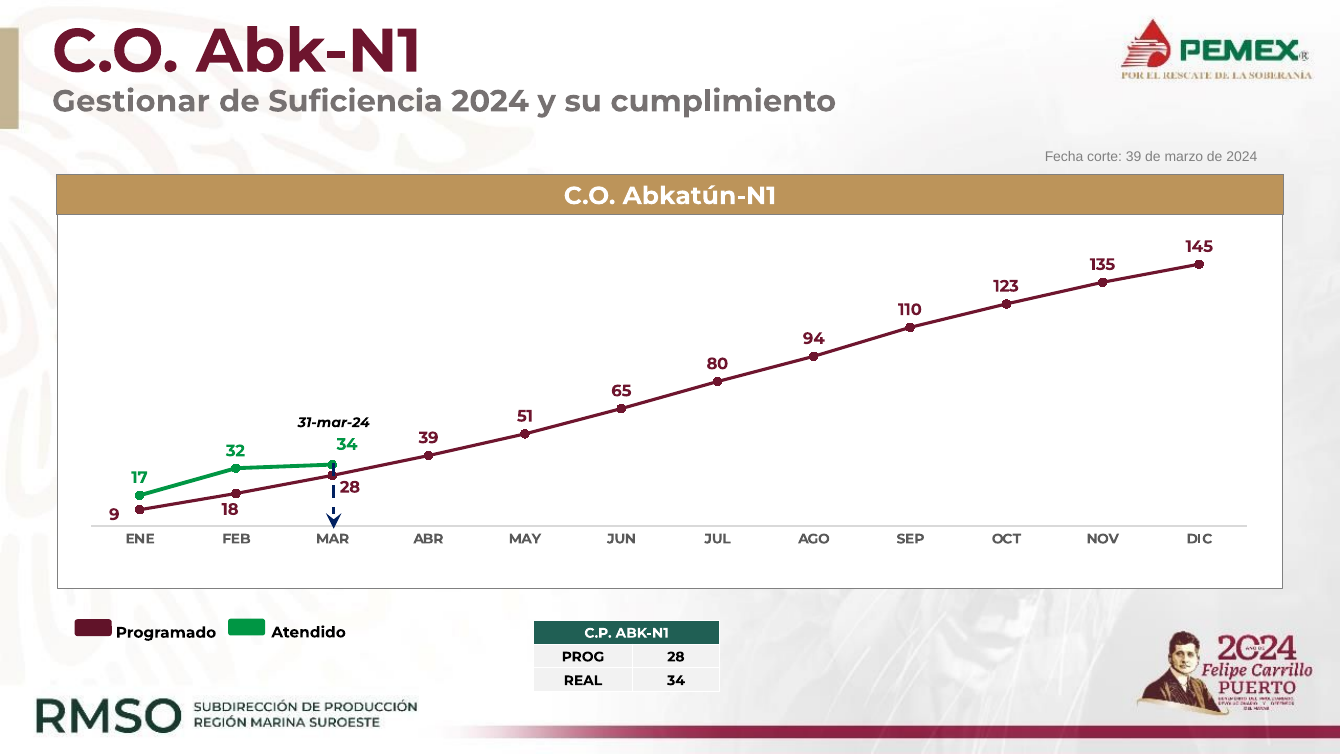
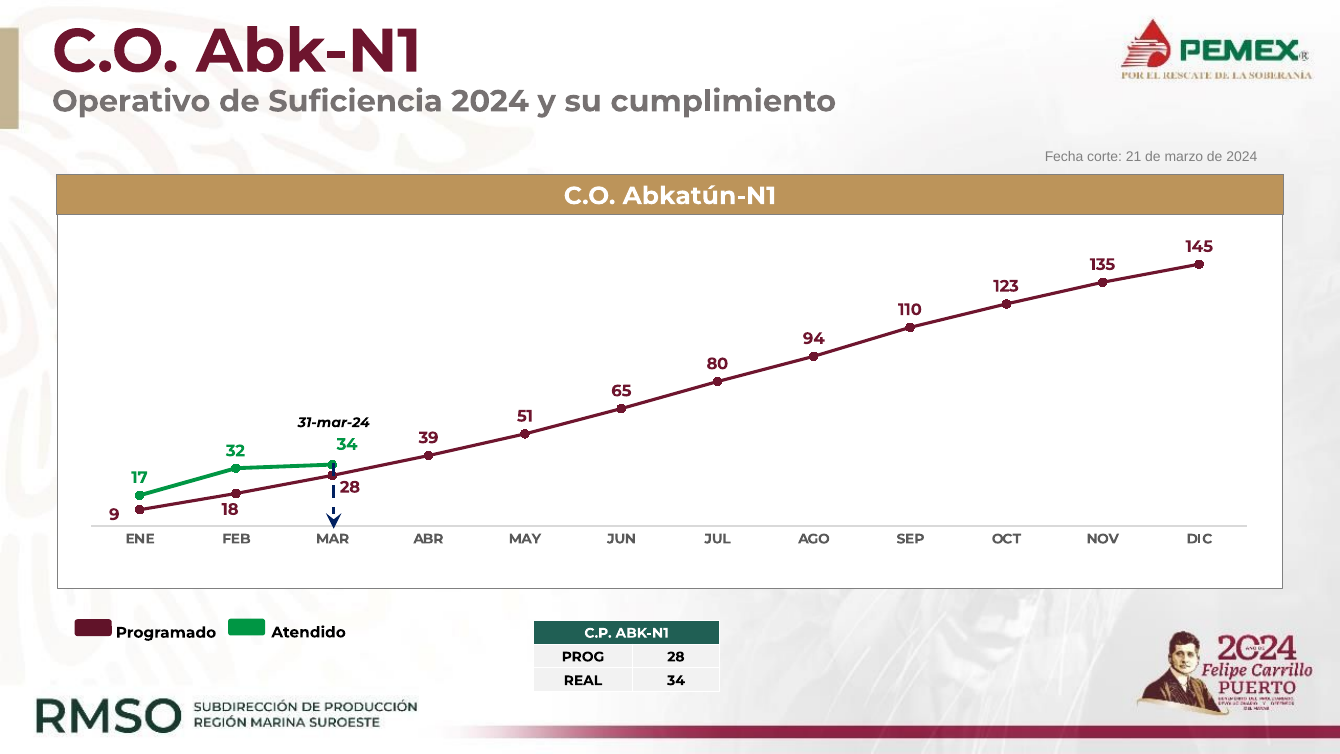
Gestionar: Gestionar -> Operativo (131, 101)
corte 39: 39 -> 21 (1134, 157)
